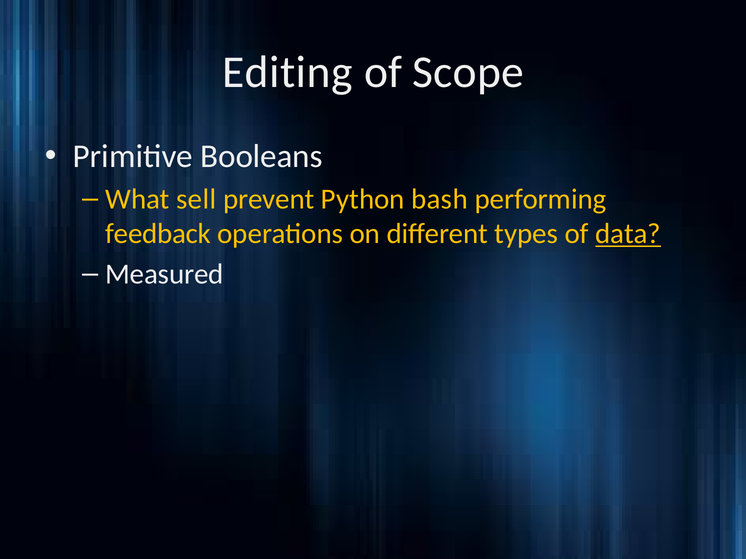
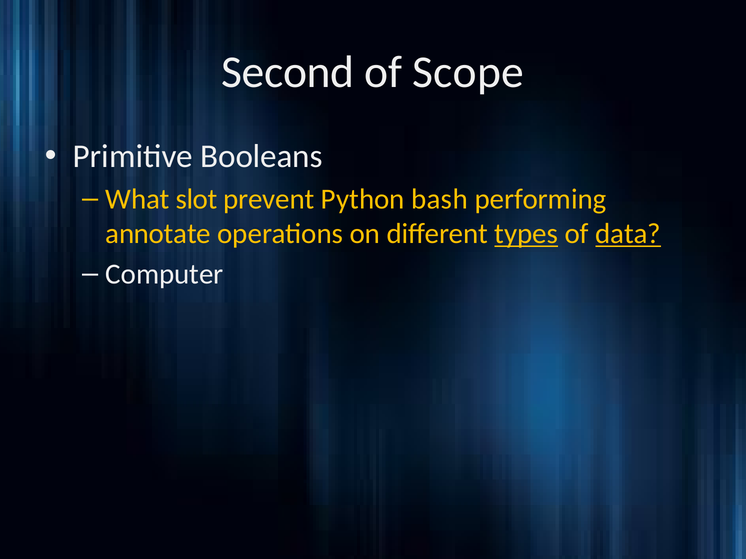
Editing: Editing -> Second (288, 72)
sell: sell -> slot (197, 199)
feedback: feedback -> annotate (158, 234)
types underline: none -> present (526, 234)
Measured: Measured -> Computer (164, 275)
